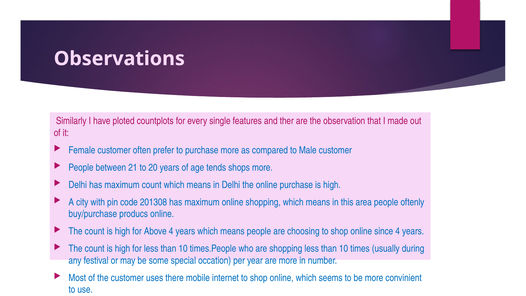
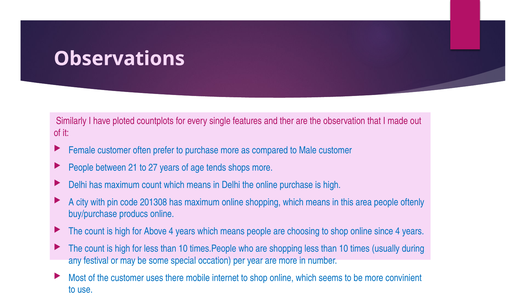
20: 20 -> 27 (153, 167)
